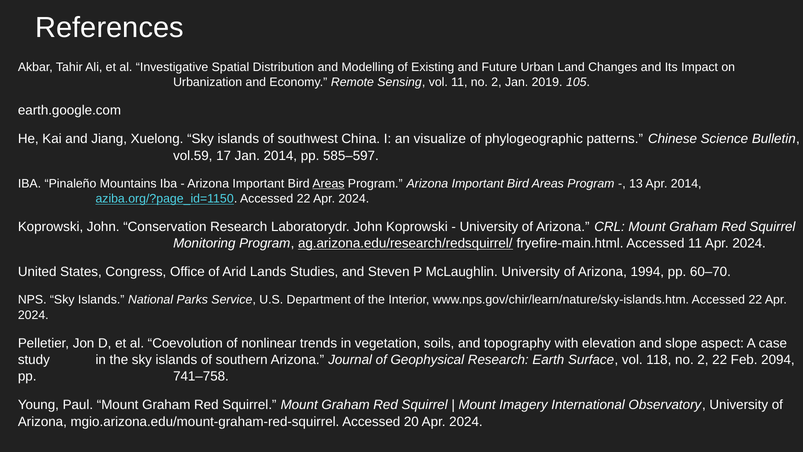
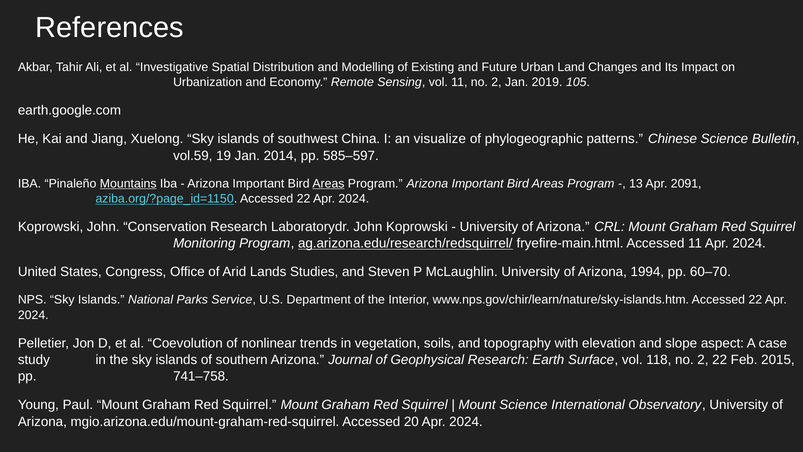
17: 17 -> 19 (224, 156)
Mountains underline: none -> present (128, 183)
Apr 2014: 2014 -> 2091 (686, 183)
2094: 2094 -> 2015 (778, 360)
Mount Imagery: Imagery -> Science (523, 405)
